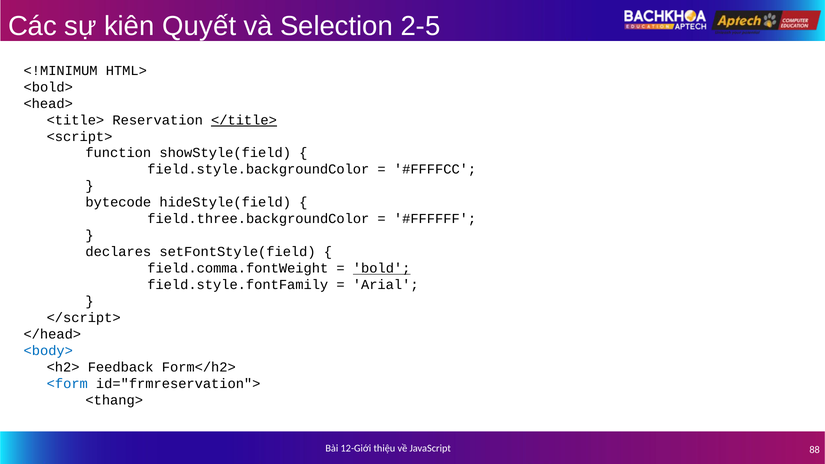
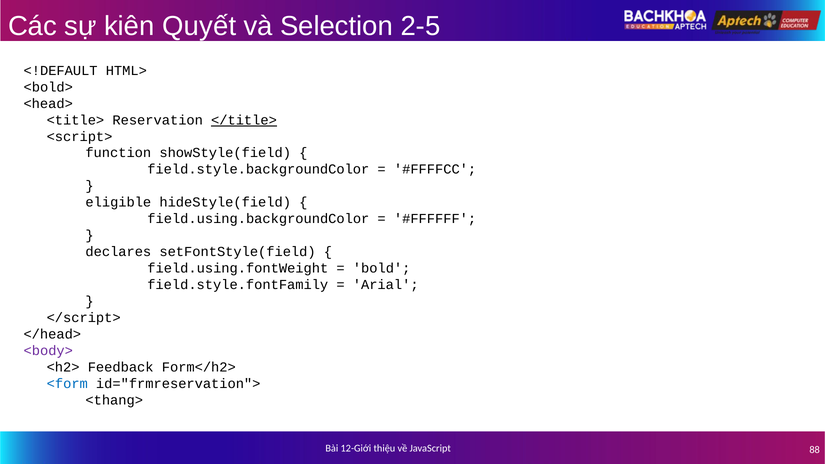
<!MINIMUM: <!MINIMUM -> <!DEFAULT (61, 71)
bytecode: bytecode -> eligible (118, 202)
field.three.backgroundColor: field.three.backgroundColor -> field.using.backgroundColor (258, 219)
field.comma.fontWeight: field.comma.fontWeight -> field.using.fontWeight (238, 268)
bold underline: present -> none (382, 268)
<body> colour: blue -> purple (48, 351)
